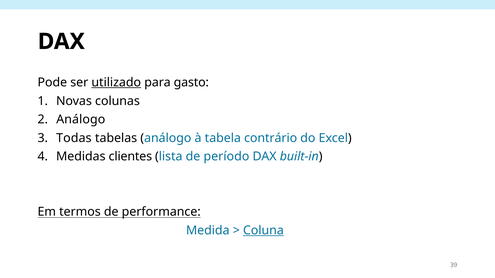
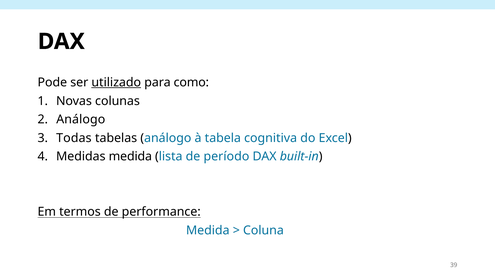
gasto: gasto -> como (191, 83)
contrário: contrário -> cognitiva (271, 138)
Medidas clientes: clientes -> medida (130, 157)
Coluna underline: present -> none (263, 231)
